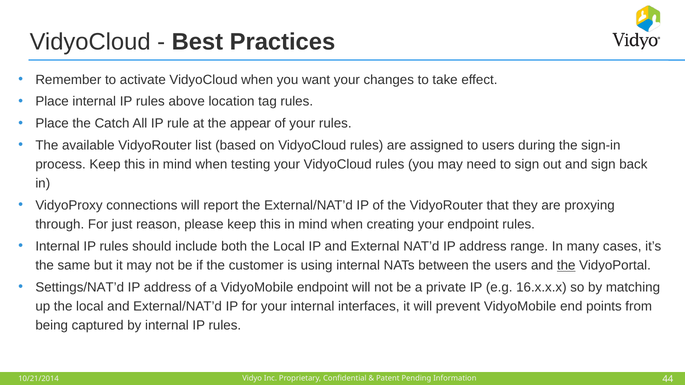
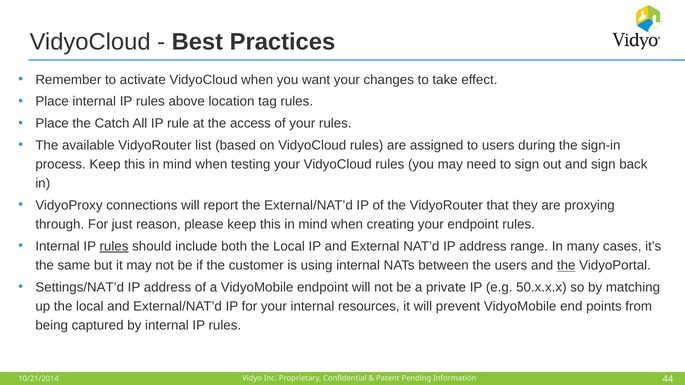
appear: appear -> access (250, 123)
rules underline: none -> present (114, 246)
16.x.x.x: 16.x.x.x -> 50.x.x.x (541, 288)
interfaces: interfaces -> resources (369, 307)
